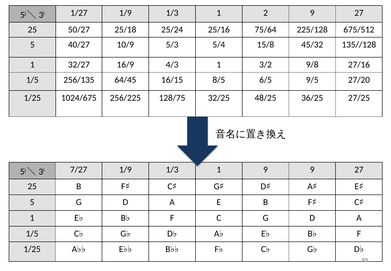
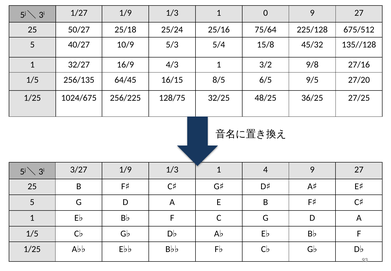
2: 2 -> 0 (266, 13)
7/27: 7/27 -> 3/27 (79, 169)
9: 9 -> 4 (266, 169)
